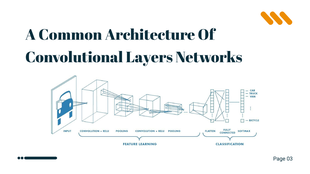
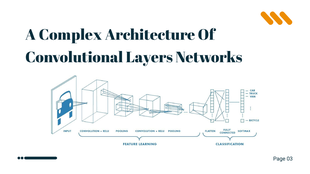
Common: Common -> Complex (70, 35)
